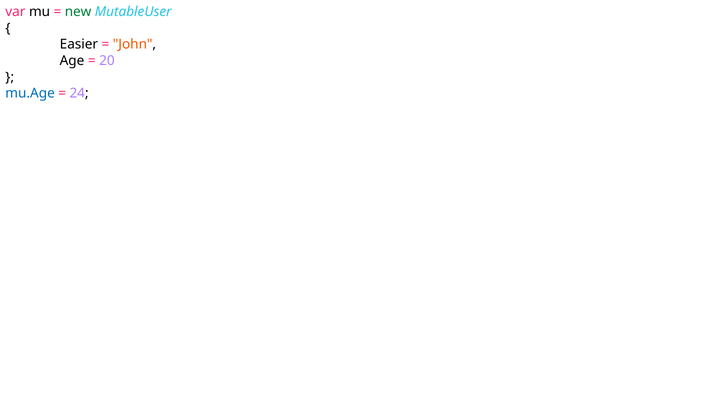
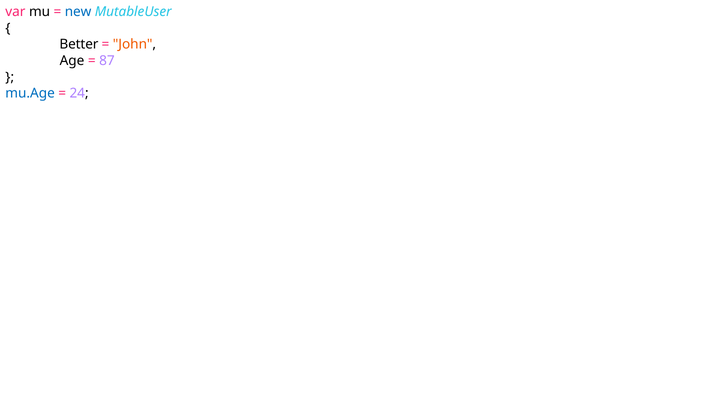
new colour: green -> blue (78, 12)
Easier: Easier -> Better (79, 44)
20: 20 -> 87 (107, 61)
